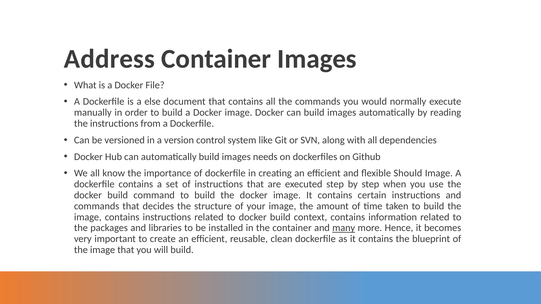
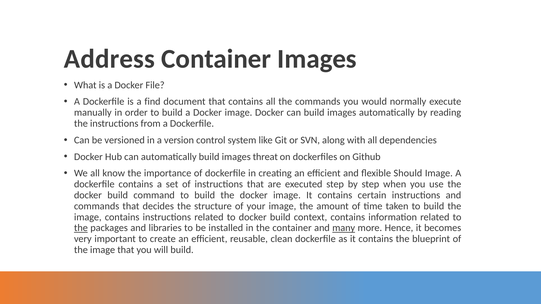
else: else -> find (152, 102)
needs: needs -> threat (265, 157)
the underline: none -> present (81, 228)
